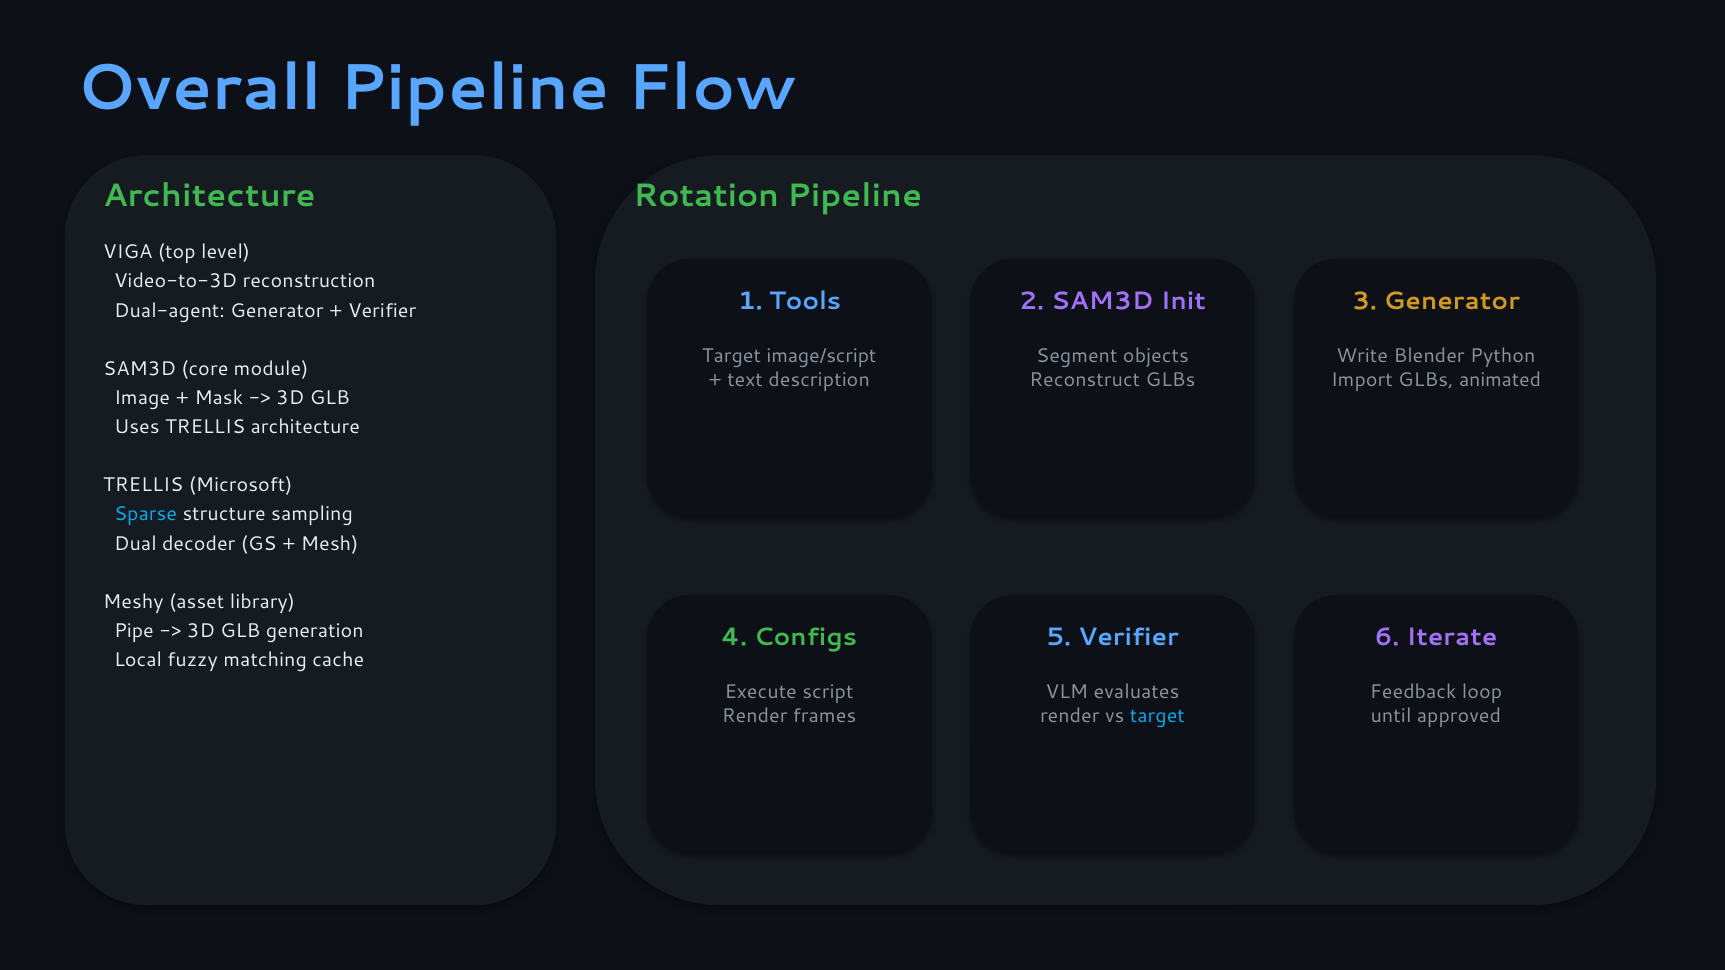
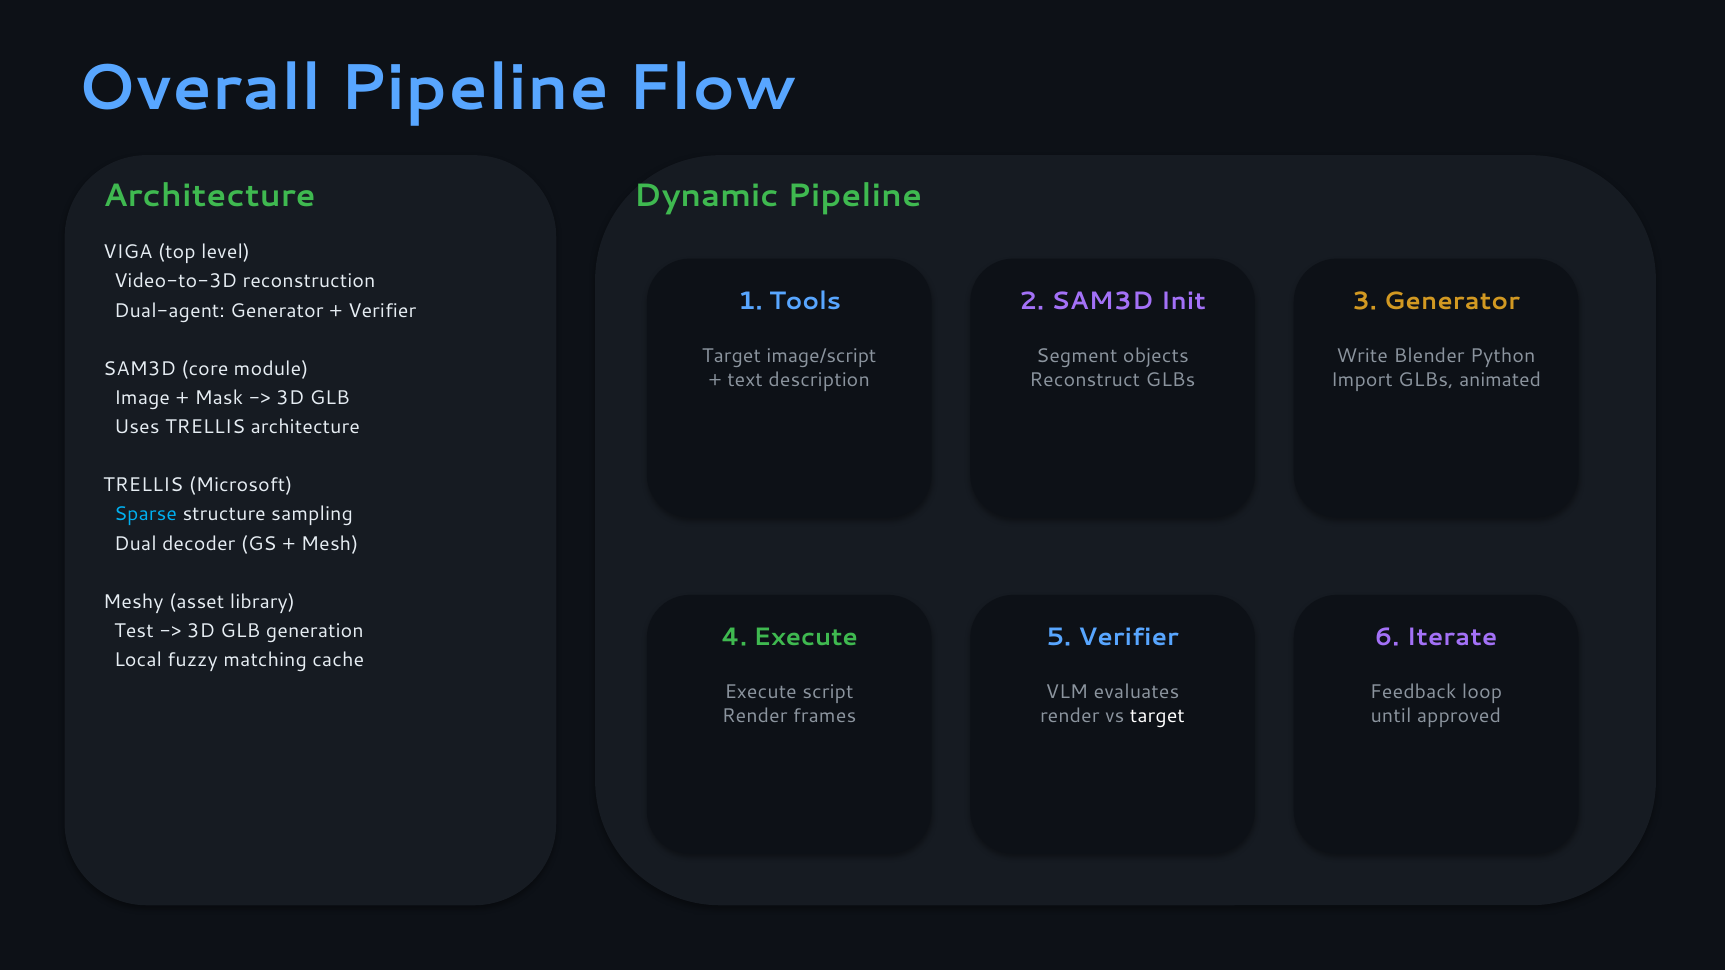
Rotation: Rotation -> Dynamic (706, 196)
Pipe: Pipe -> Test (134, 631)
4 Configs: Configs -> Execute (806, 638)
target colour: light blue -> white (1157, 716)
